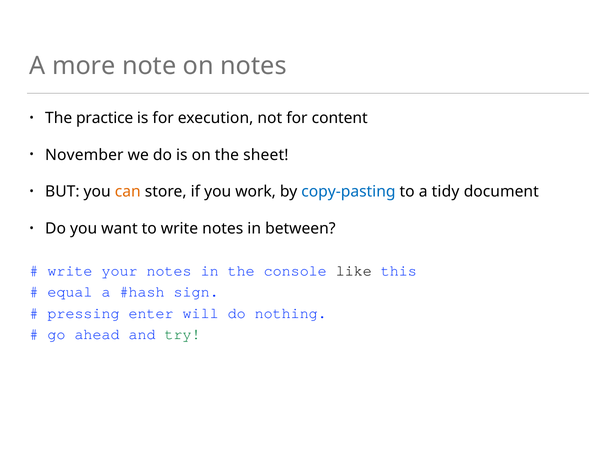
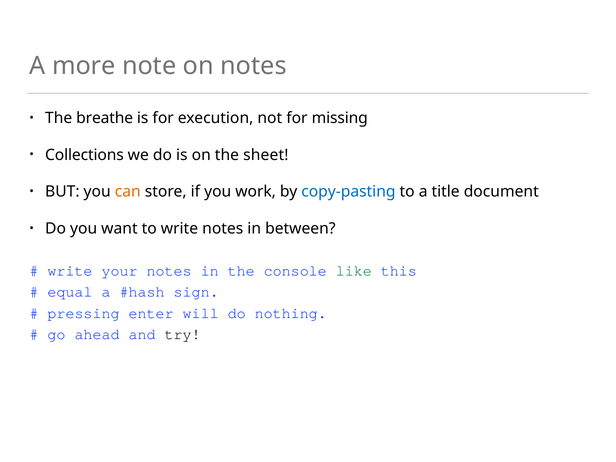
practice: practice -> breathe (105, 118)
content: content -> missing (340, 118)
November: November -> Collections (84, 155)
tidy: tidy -> title (446, 192)
like colour: black -> green (354, 271)
try colour: green -> black (183, 334)
